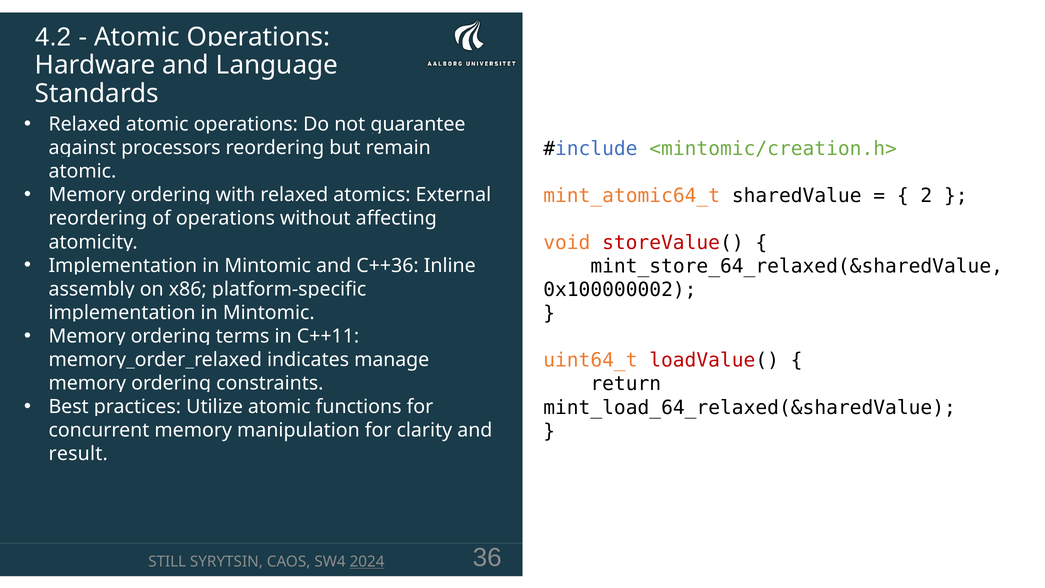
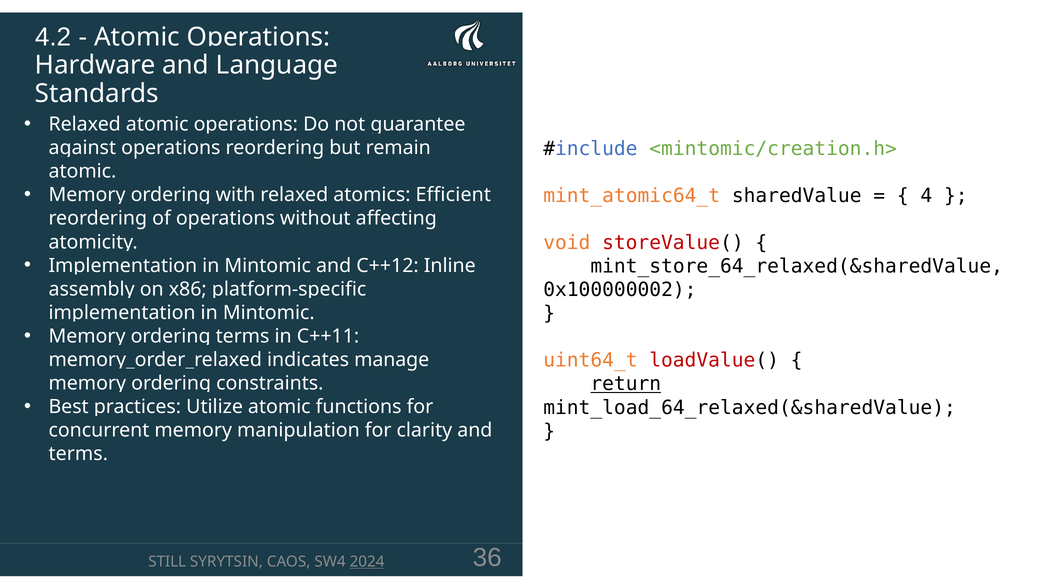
processors: processors -> operations (171, 148)
External: External -> Efficient (453, 195)
2: 2 -> 4 (926, 196)
C++36: C++36 -> C++12 (388, 265)
return underline: none -> present (626, 384)
result: result -> terms (78, 454)
